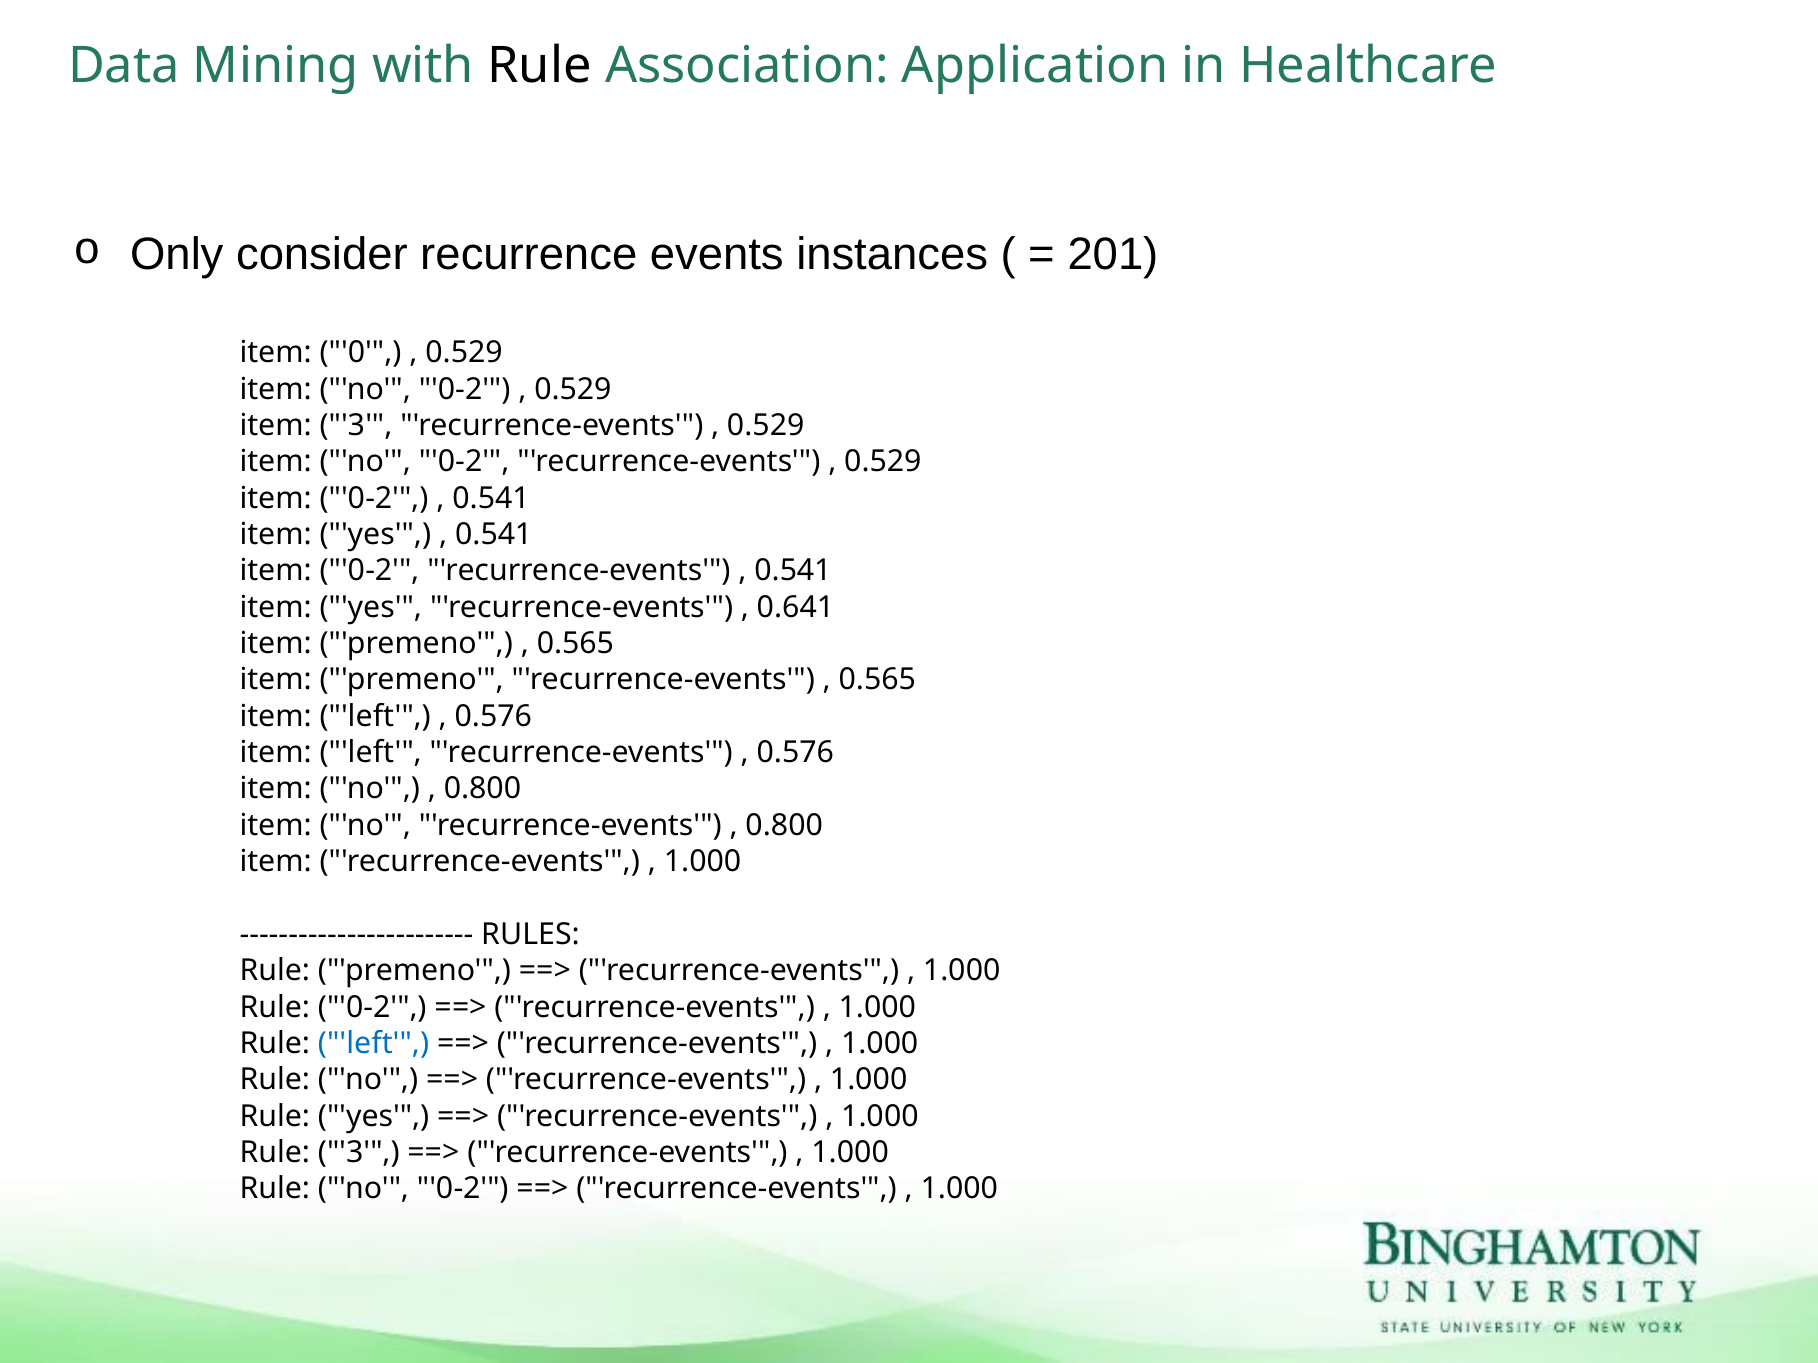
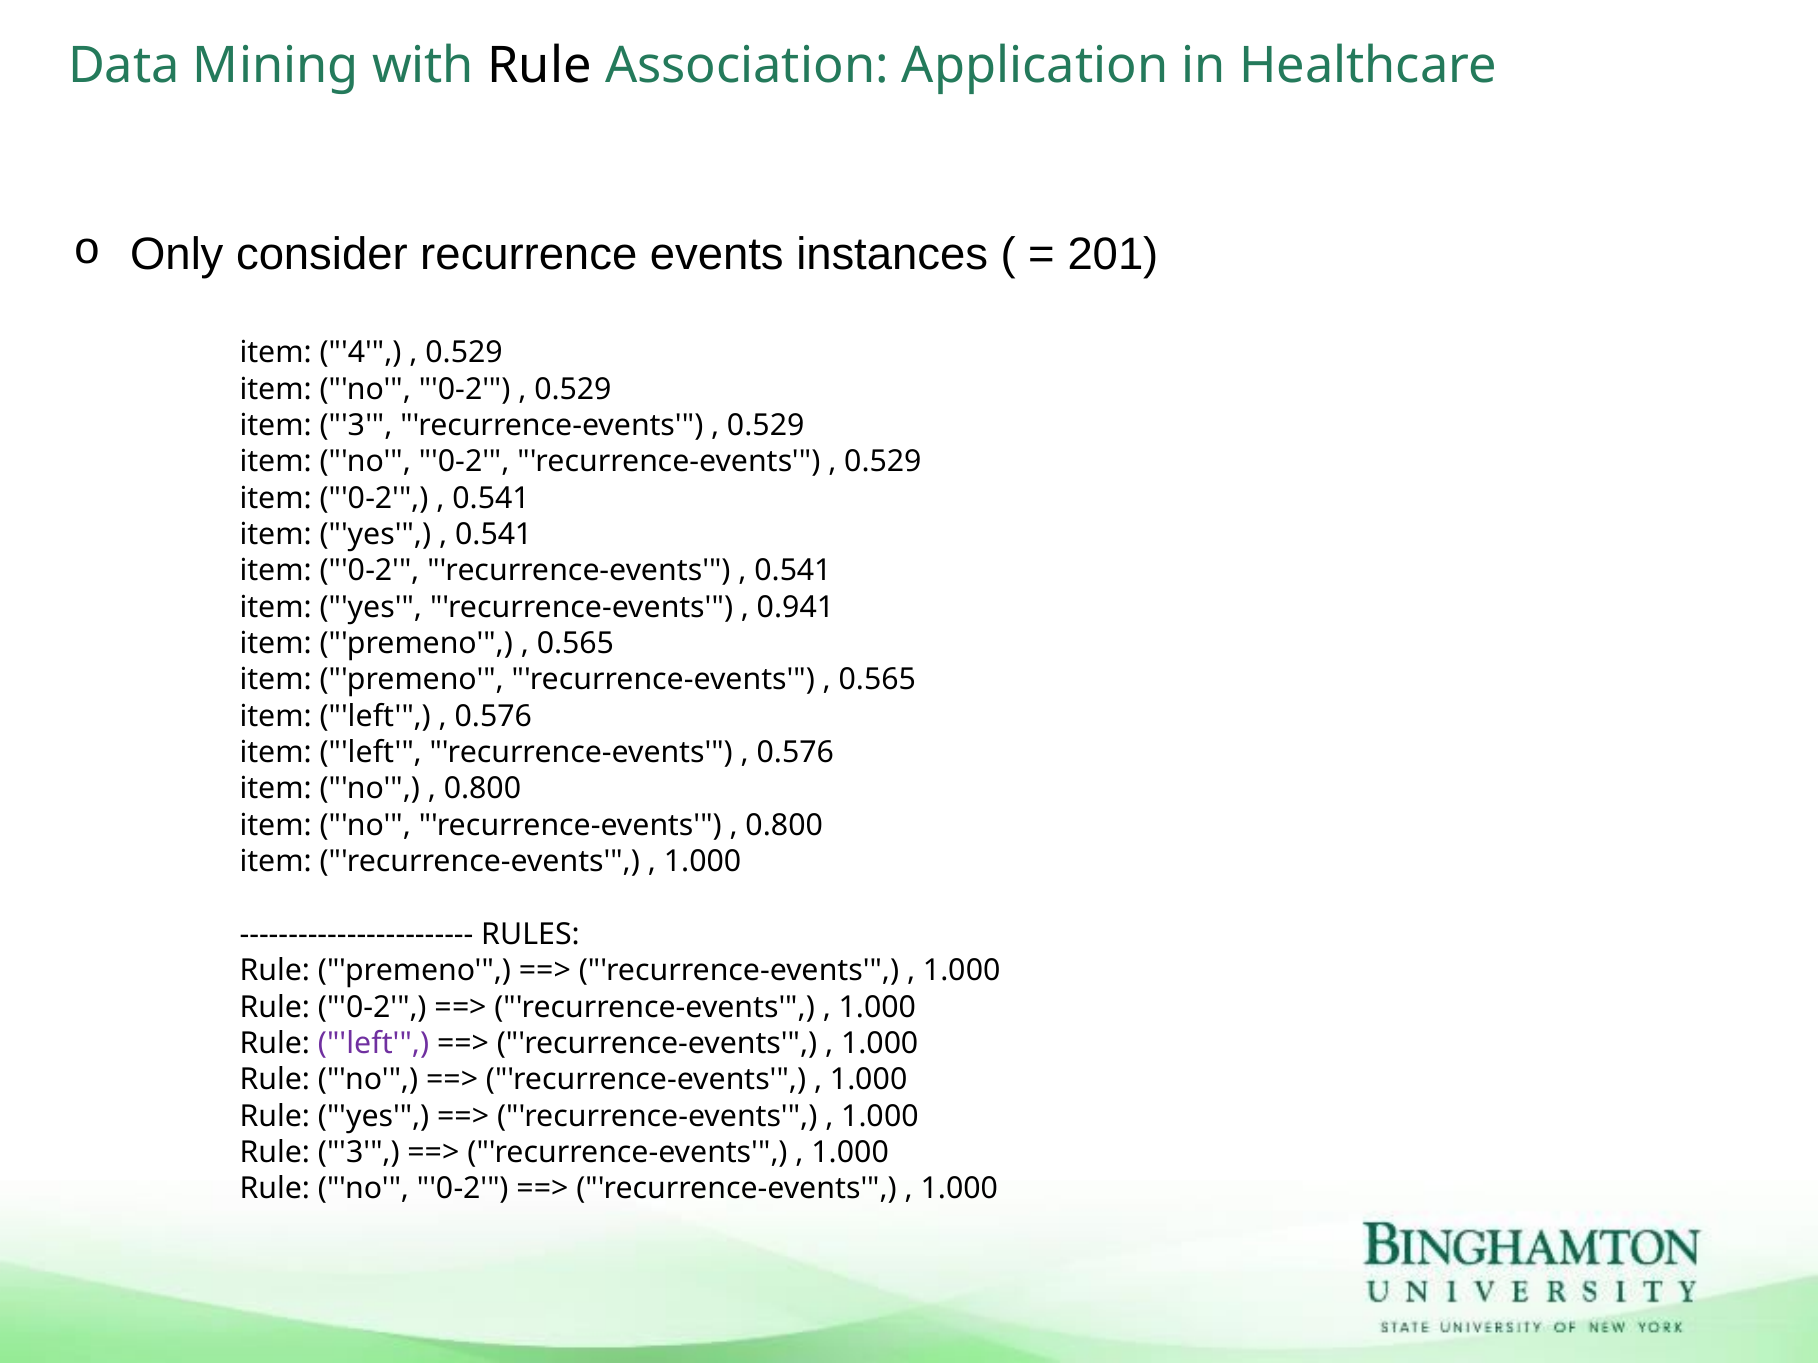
0: 0 -> 4 (361, 353)
0.641: 0.641 -> 0.941 (795, 607)
left colour: blue -> purple (374, 1044)
